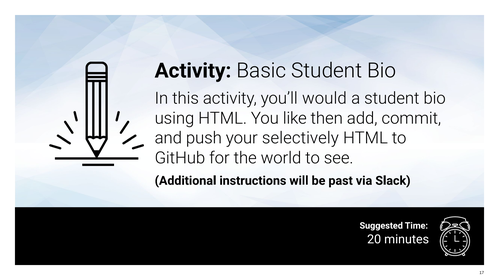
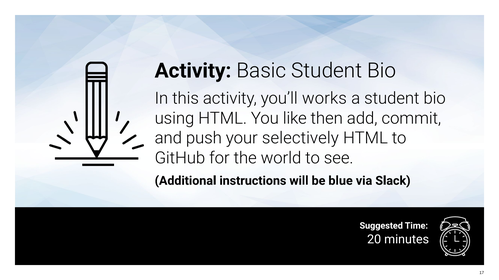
would: would -> works (324, 99)
past: past -> blue (341, 181)
